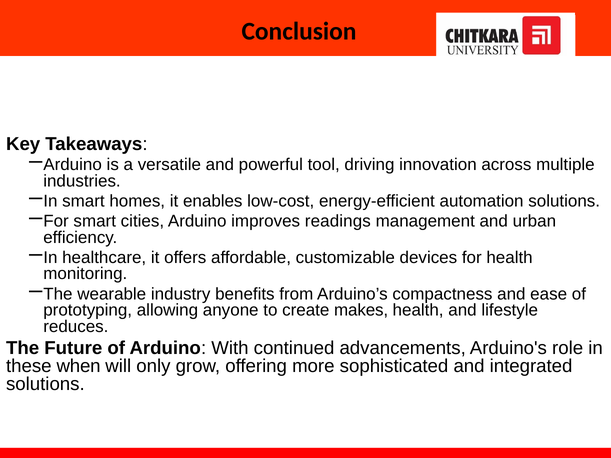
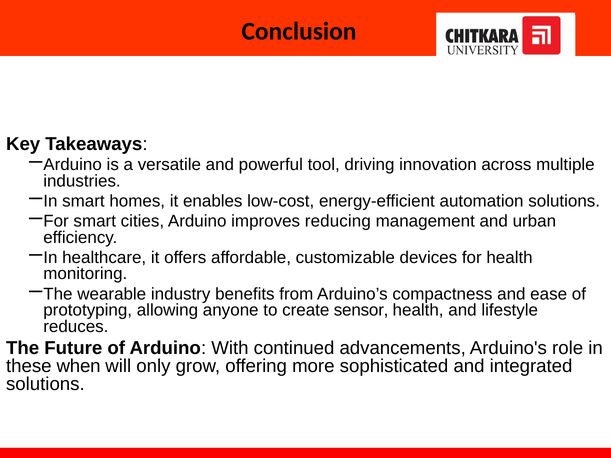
readings: readings -> reducing (338, 221)
makes: makes -> sensor (361, 310)
